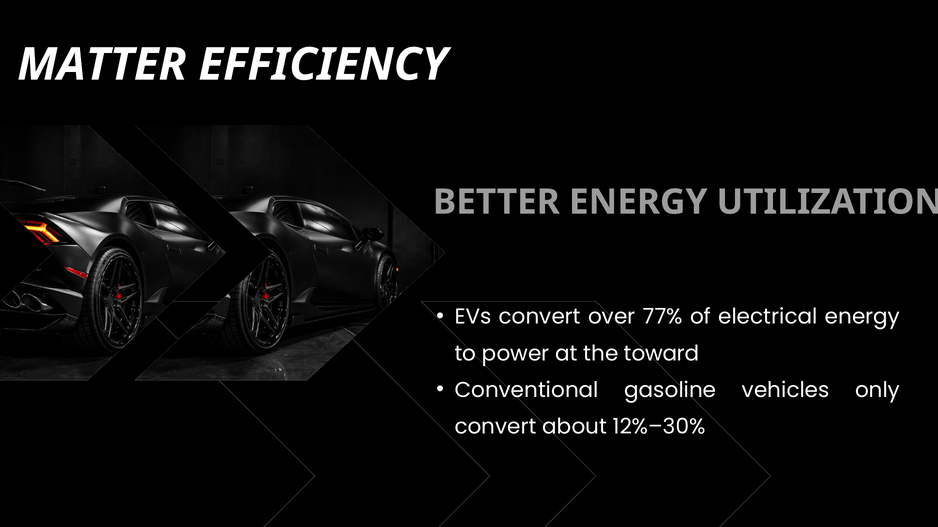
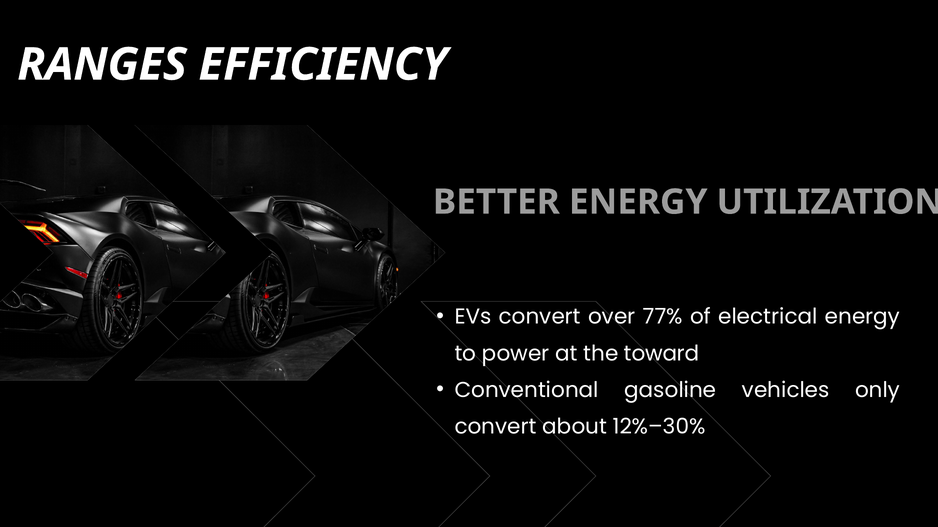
MATTER: MATTER -> RANGES (102, 65)
